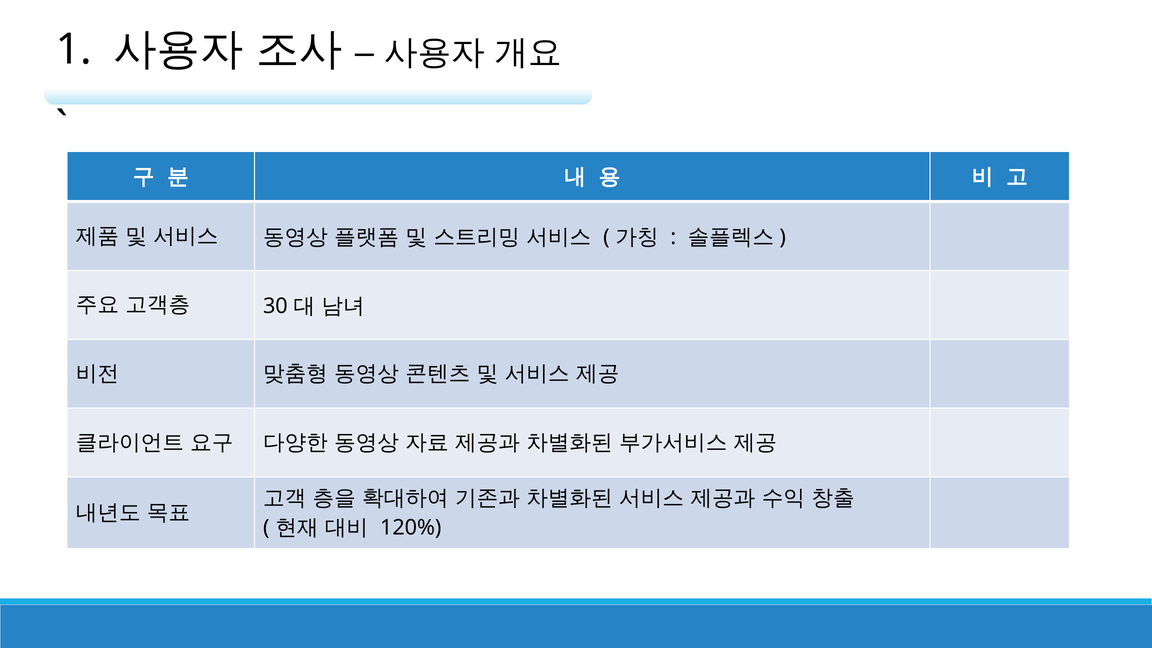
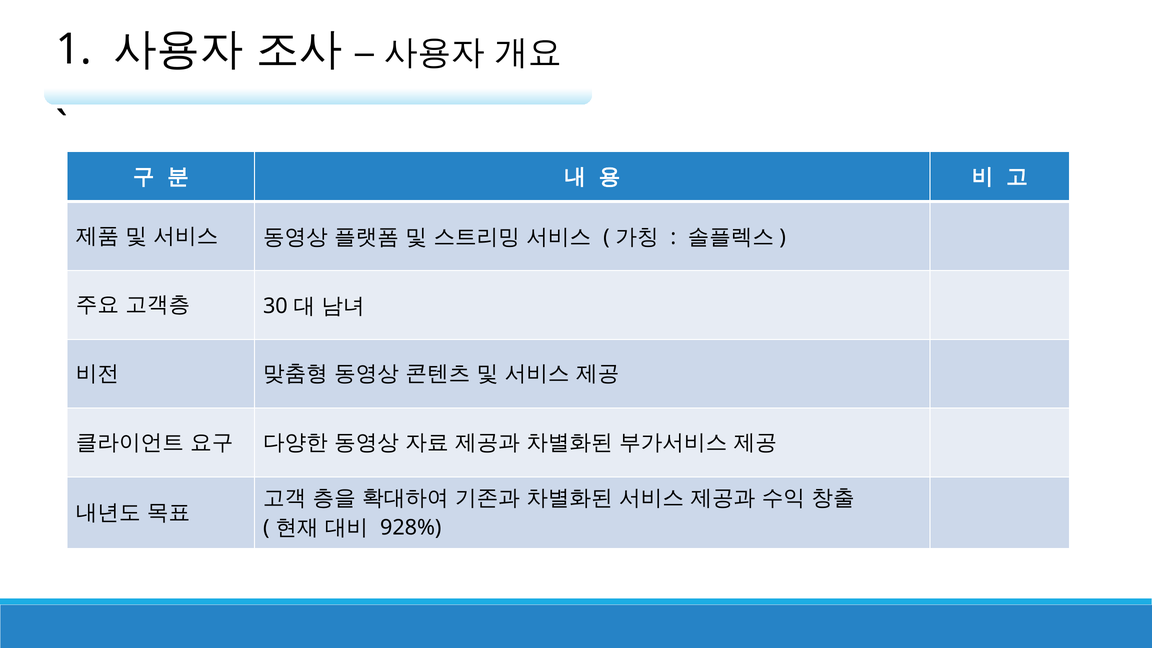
120%: 120% -> 928% (411, 528)
